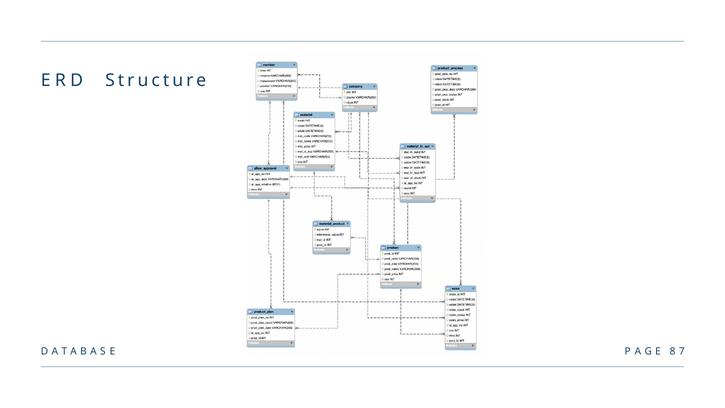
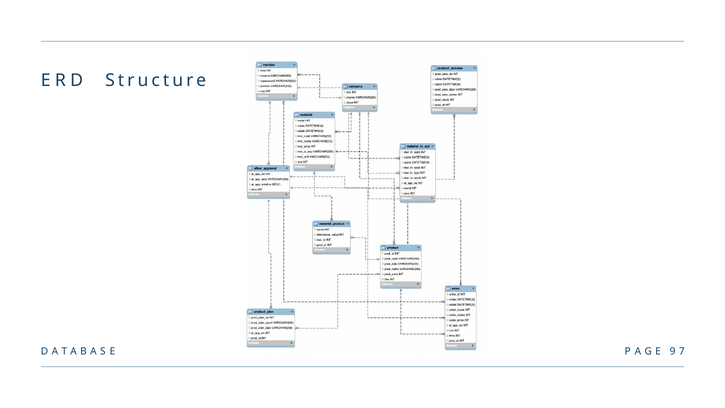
8: 8 -> 9 (673, 351)
